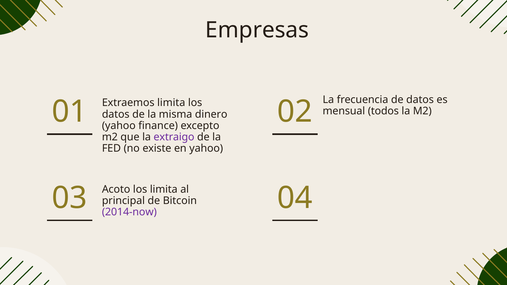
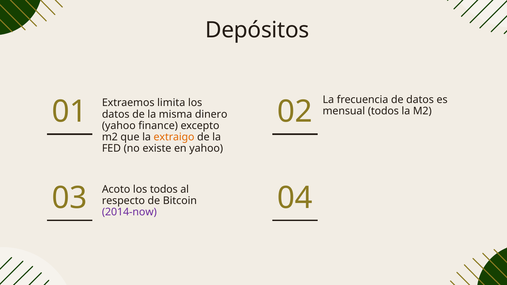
Empresas: Empresas -> Depósitos (257, 30)
extraigo colour: purple -> orange (174, 137)
los limita: limita -> todos (164, 189)
principal: principal -> respecto (123, 201)
